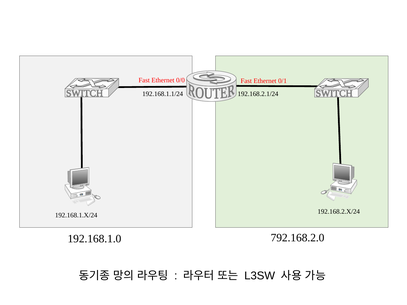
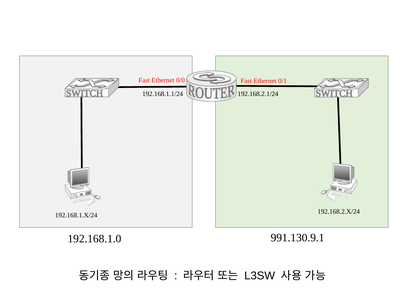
792.168.2.0: 792.168.2.0 -> 991.130.9.1 (298, 238)
